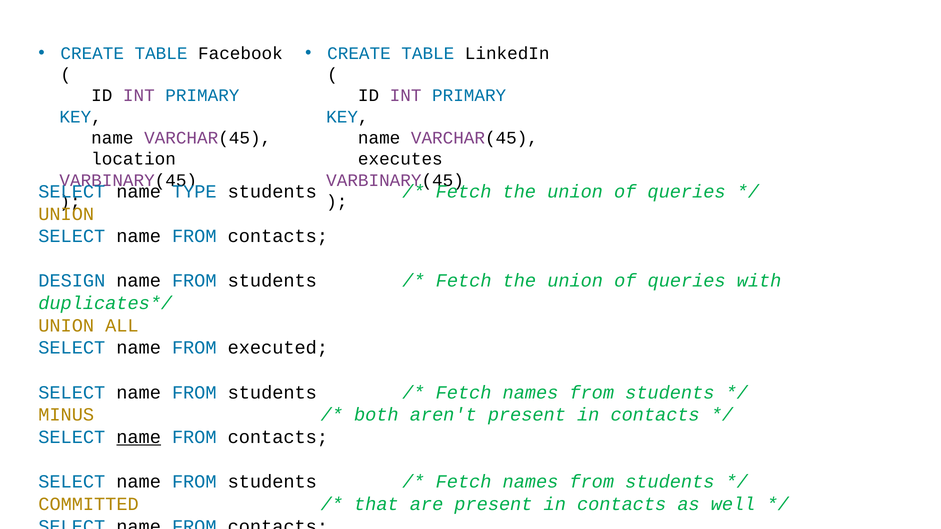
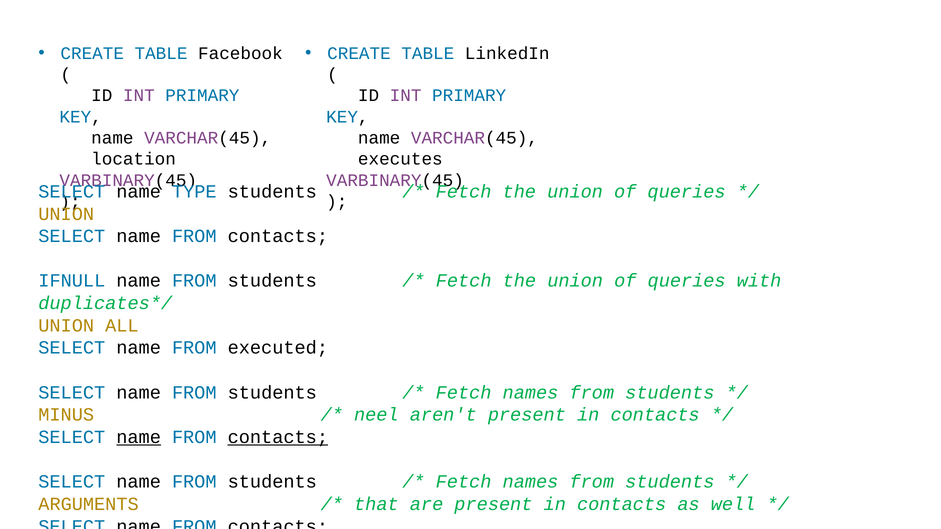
DESIGN: DESIGN -> IFNULL (72, 281)
both: both -> neel (376, 415)
contacts underline: none -> present (278, 437)
COMMITTED: COMMITTED -> ARGUMENTS (89, 504)
